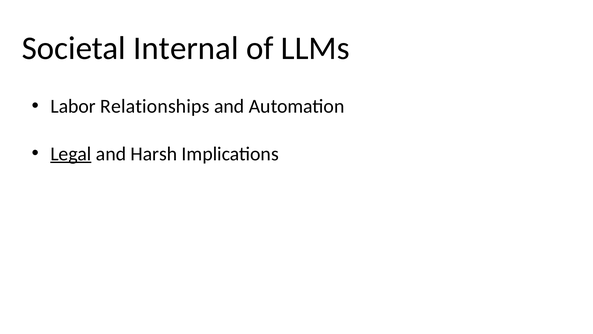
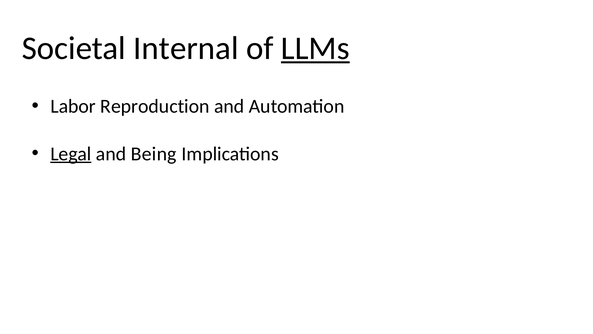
LLMs underline: none -> present (315, 48)
Relationships: Relationships -> Reproduction (155, 106)
Harsh: Harsh -> Being (154, 154)
